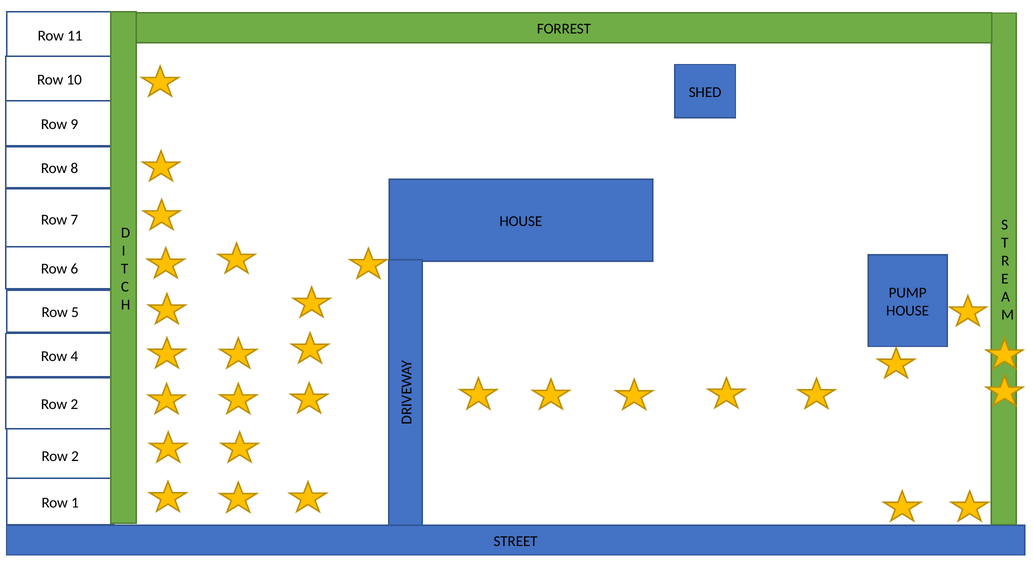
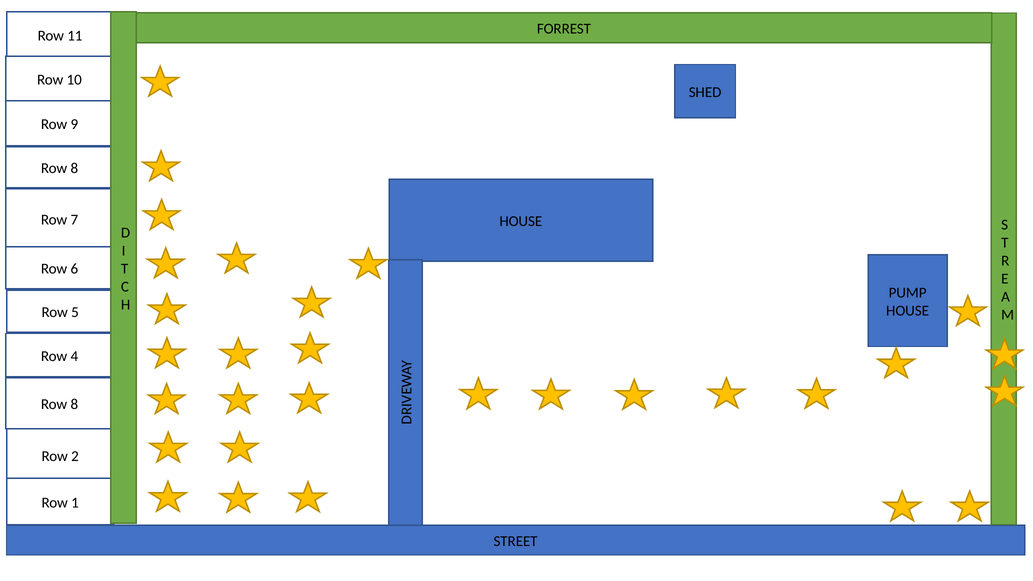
2: 2 -> 8 (74, 404)
